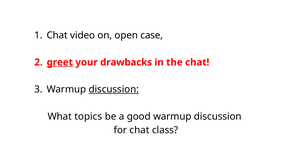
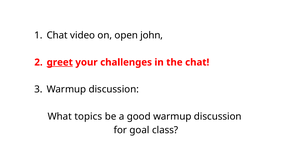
case: case -> john (152, 35)
drawbacks: drawbacks -> challenges (126, 62)
discussion underline: present -> none (114, 90)
for chat: chat -> goal (139, 130)
